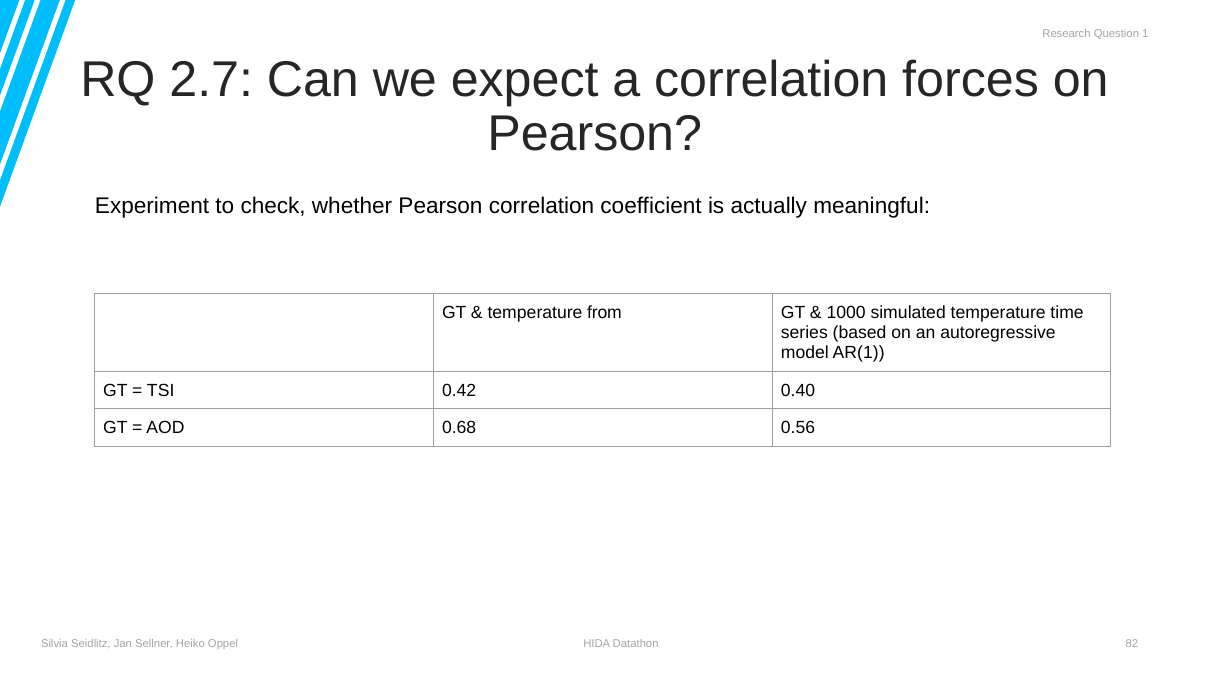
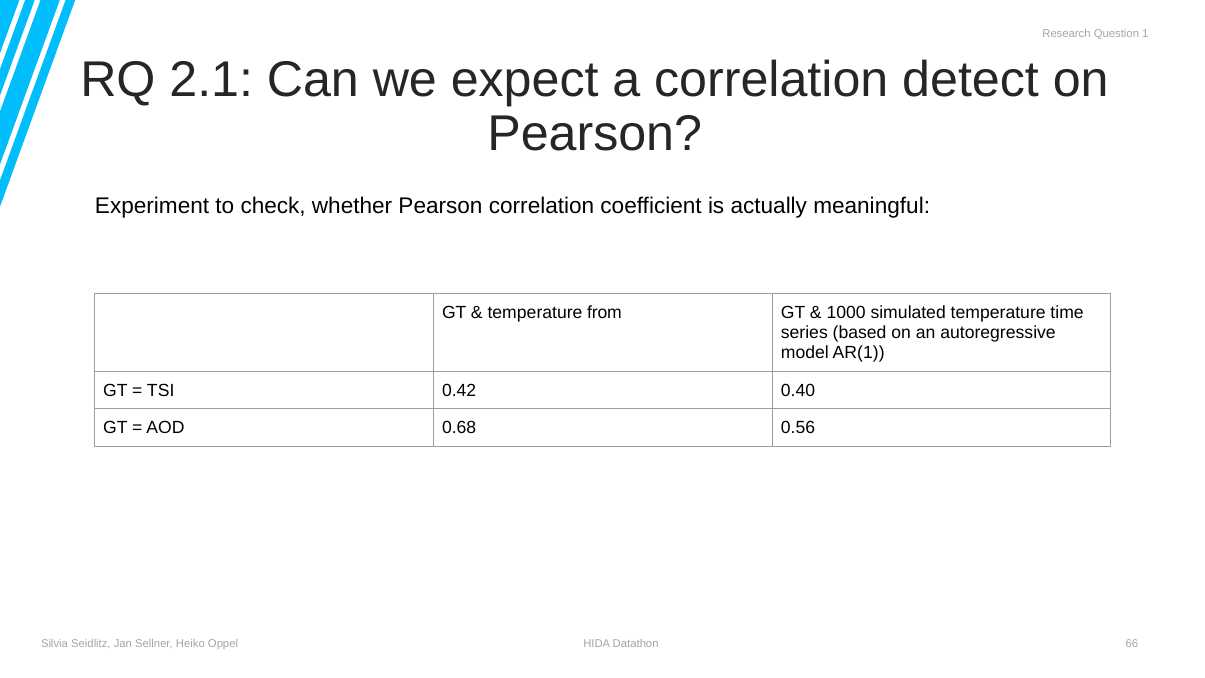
2.7: 2.7 -> 2.1 (211, 79)
forces: forces -> detect (971, 79)
82: 82 -> 66 (1132, 644)
